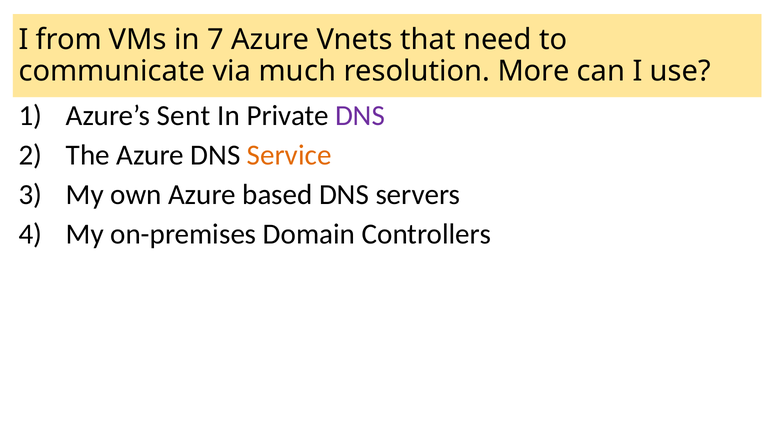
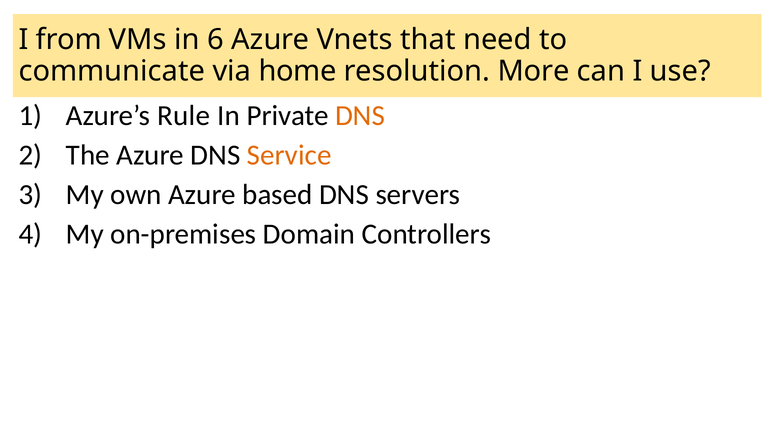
7: 7 -> 6 (215, 40)
much: much -> home (298, 71)
Sent: Sent -> Rule (184, 116)
DNS colour: purple -> orange (360, 116)
